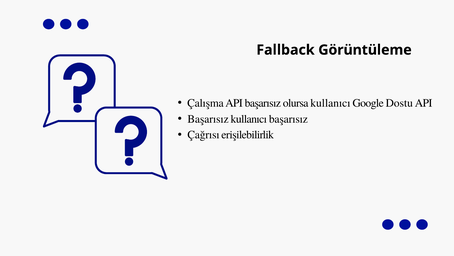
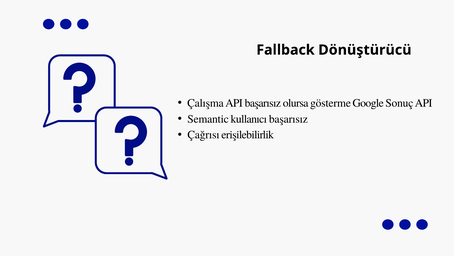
Görüntüleme: Görüntüleme -> Dönüştürücü (365, 50)
olursa kullanıcı: kullanıcı -> gösterme (331, 103)
Dostu: Dostu -> Sonuç (399, 103)
Başarısız: Başarısız -> Semantic (208, 119)
